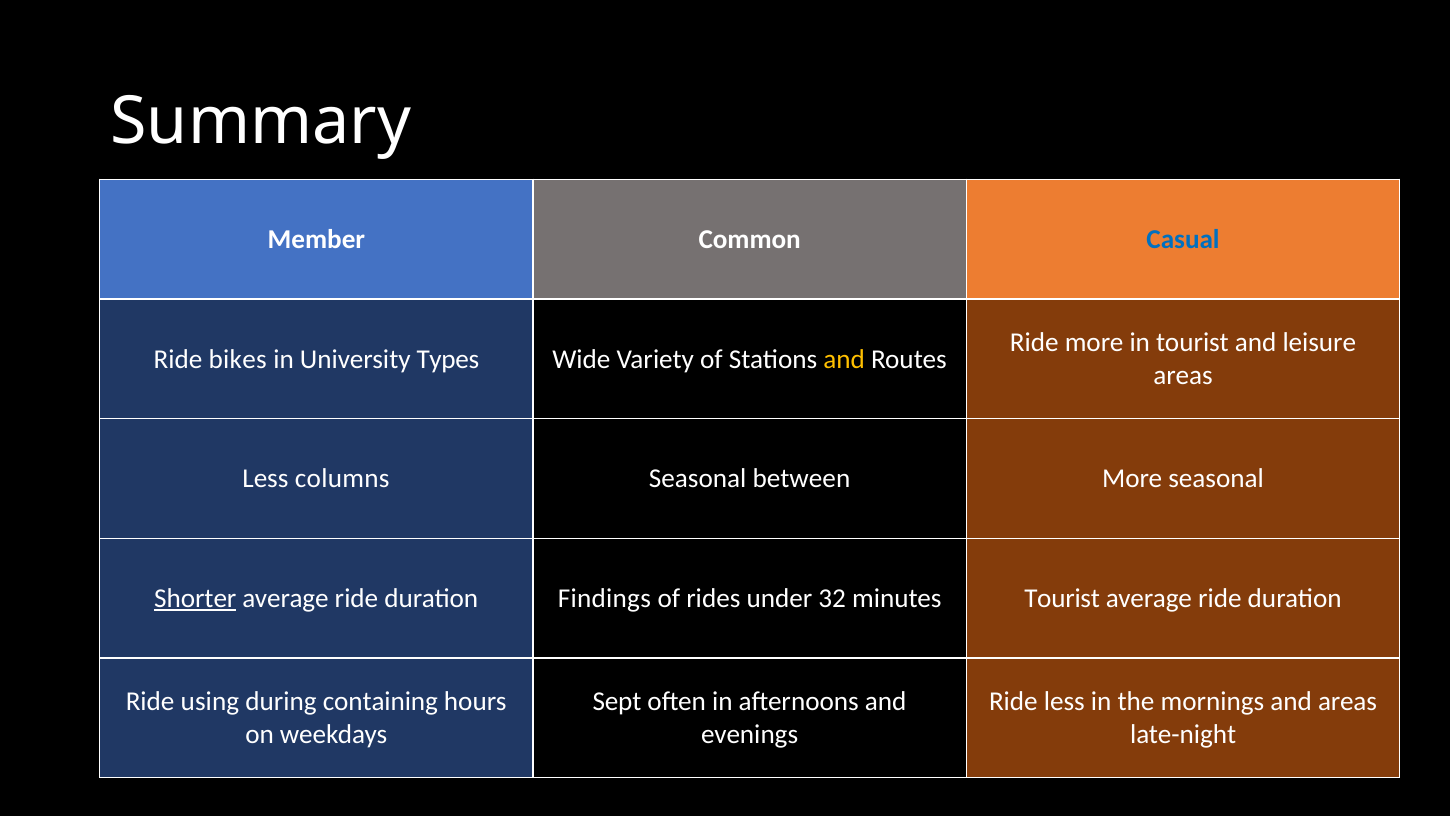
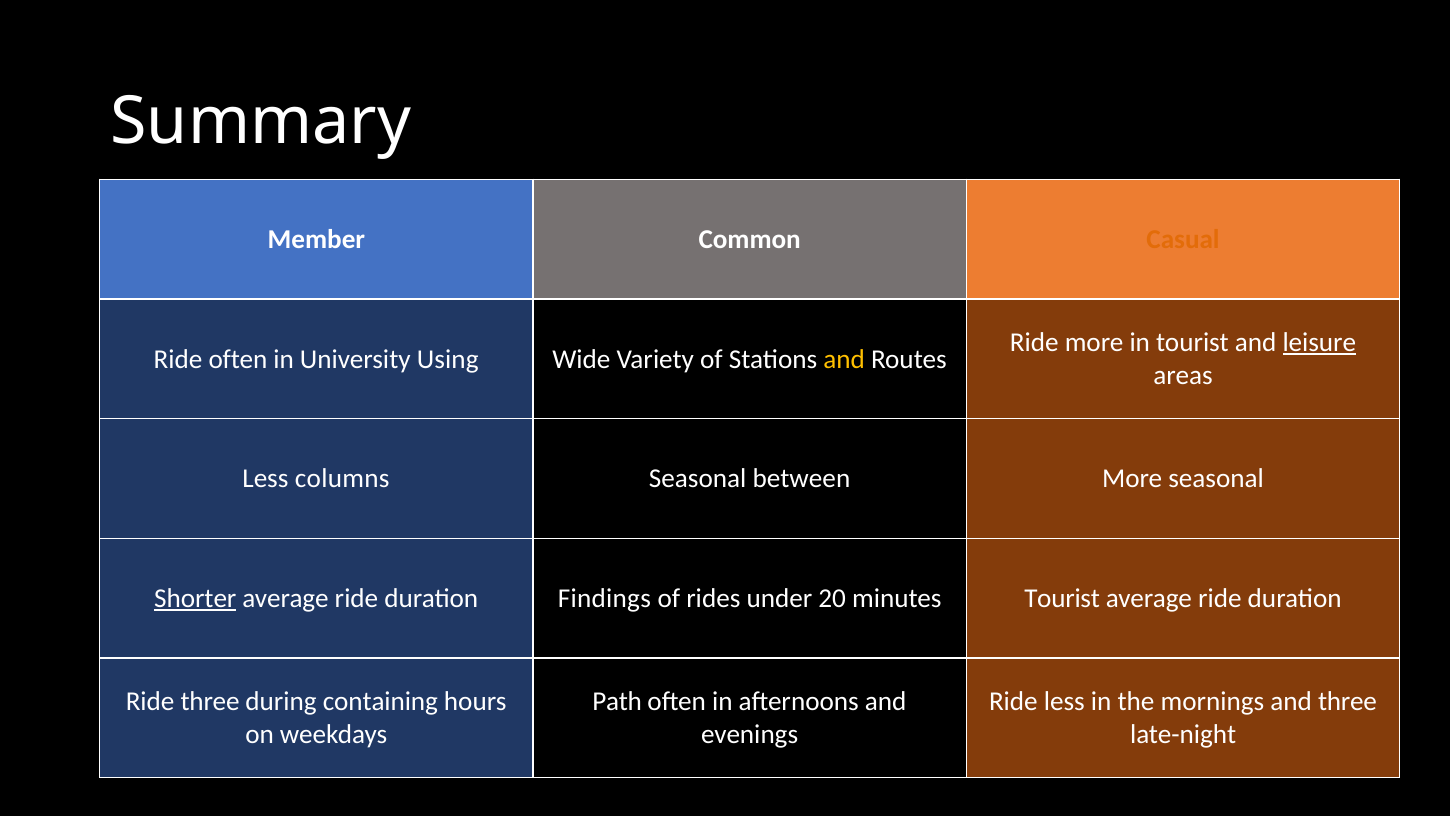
Casual colour: blue -> orange (1183, 239)
leisure underline: none -> present (1319, 342)
Ride bikes: bikes -> often (238, 359)
Types: Types -> Using (448, 359)
32: 32 -> 20 (832, 598)
Ride using: using -> three (210, 701)
Sept: Sept -> Path (617, 701)
and areas: areas -> three (1348, 701)
